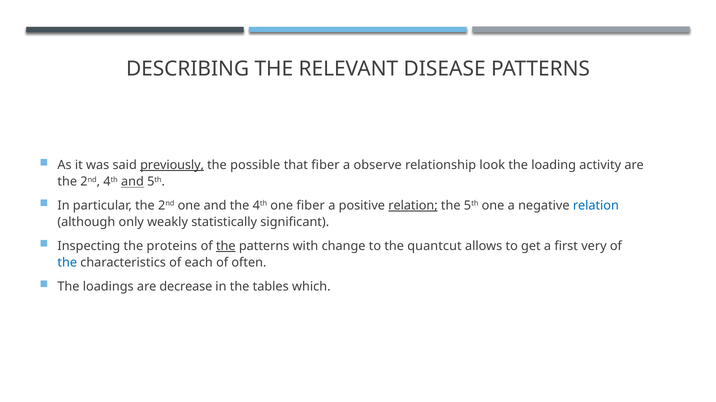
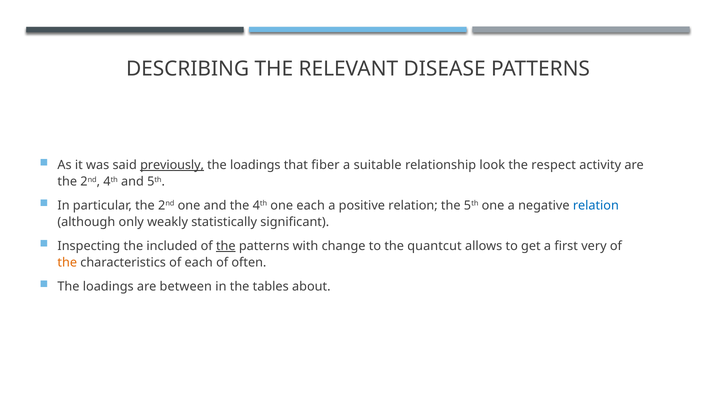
possible: possible -> loadings (255, 165)
observe: observe -> suitable (378, 165)
loading: loading -> respect (554, 165)
and underline: present -> none (132, 182)
one fiber: fiber -> each (311, 206)
relation underline: present -> none (413, 206)
proteins: proteins -> included (172, 246)
the colour: blue -> orange (67, 263)
decrease: decrease -> between (186, 287)
which: which -> about (311, 287)
